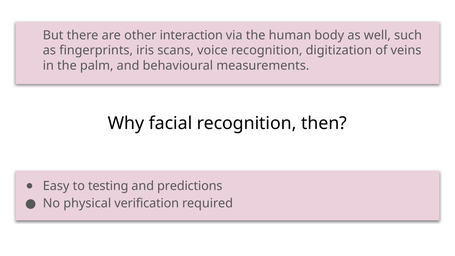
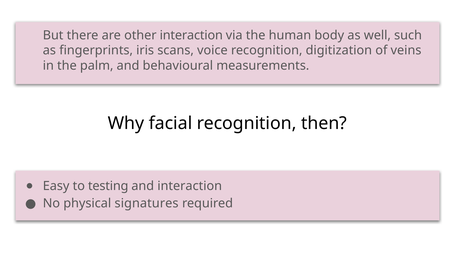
and predictions: predictions -> interaction (190, 186)
verification: verification -> signatures (147, 203)
